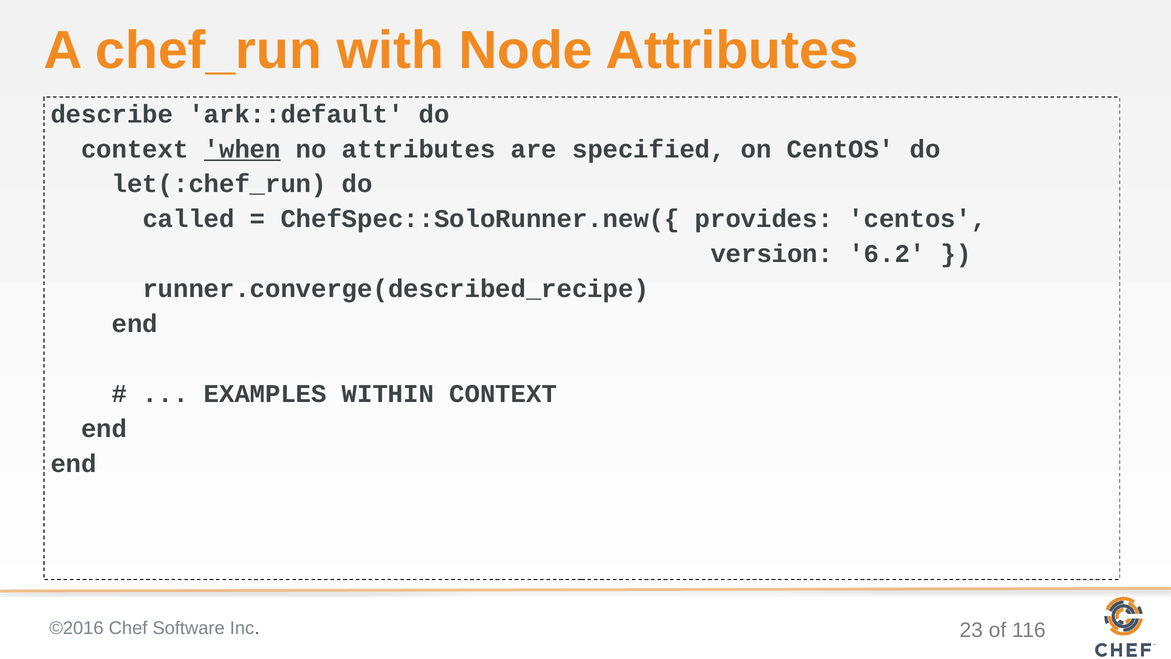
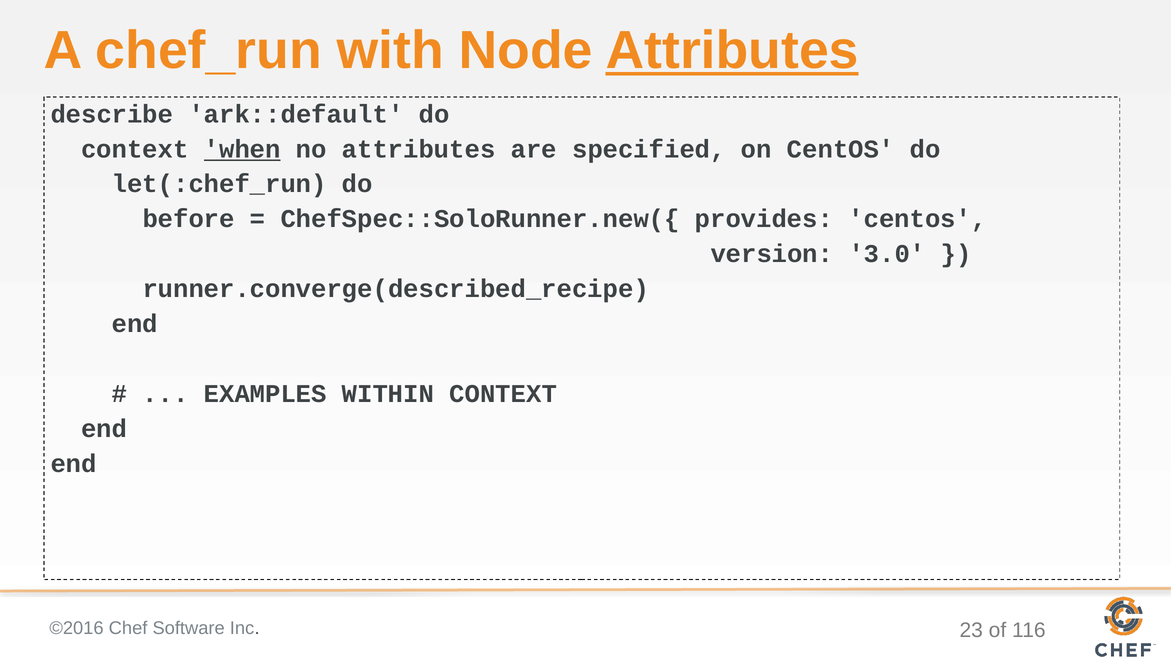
Attributes underline: none -> present (732, 51)
called: called -> before (189, 219)
6.2: 6.2 -> 3.0 (887, 254)
